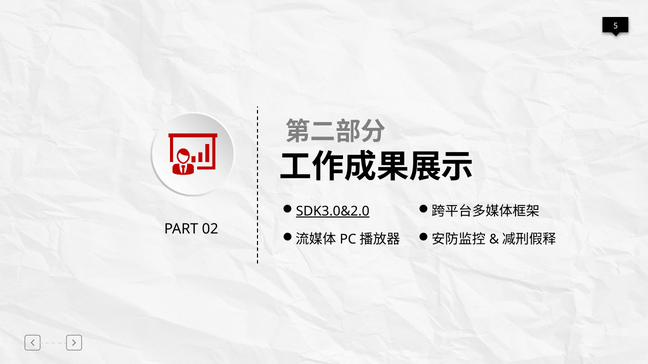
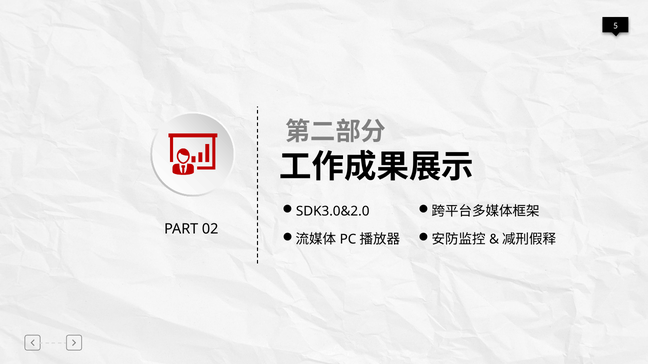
SDK3.0&2.0 underline: present -> none (333, 212)
